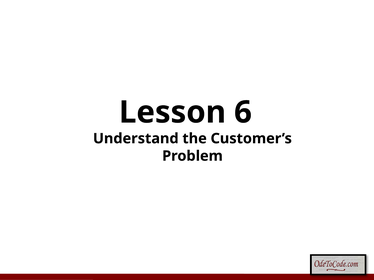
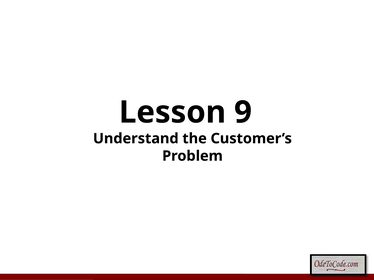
6: 6 -> 9 (243, 113)
